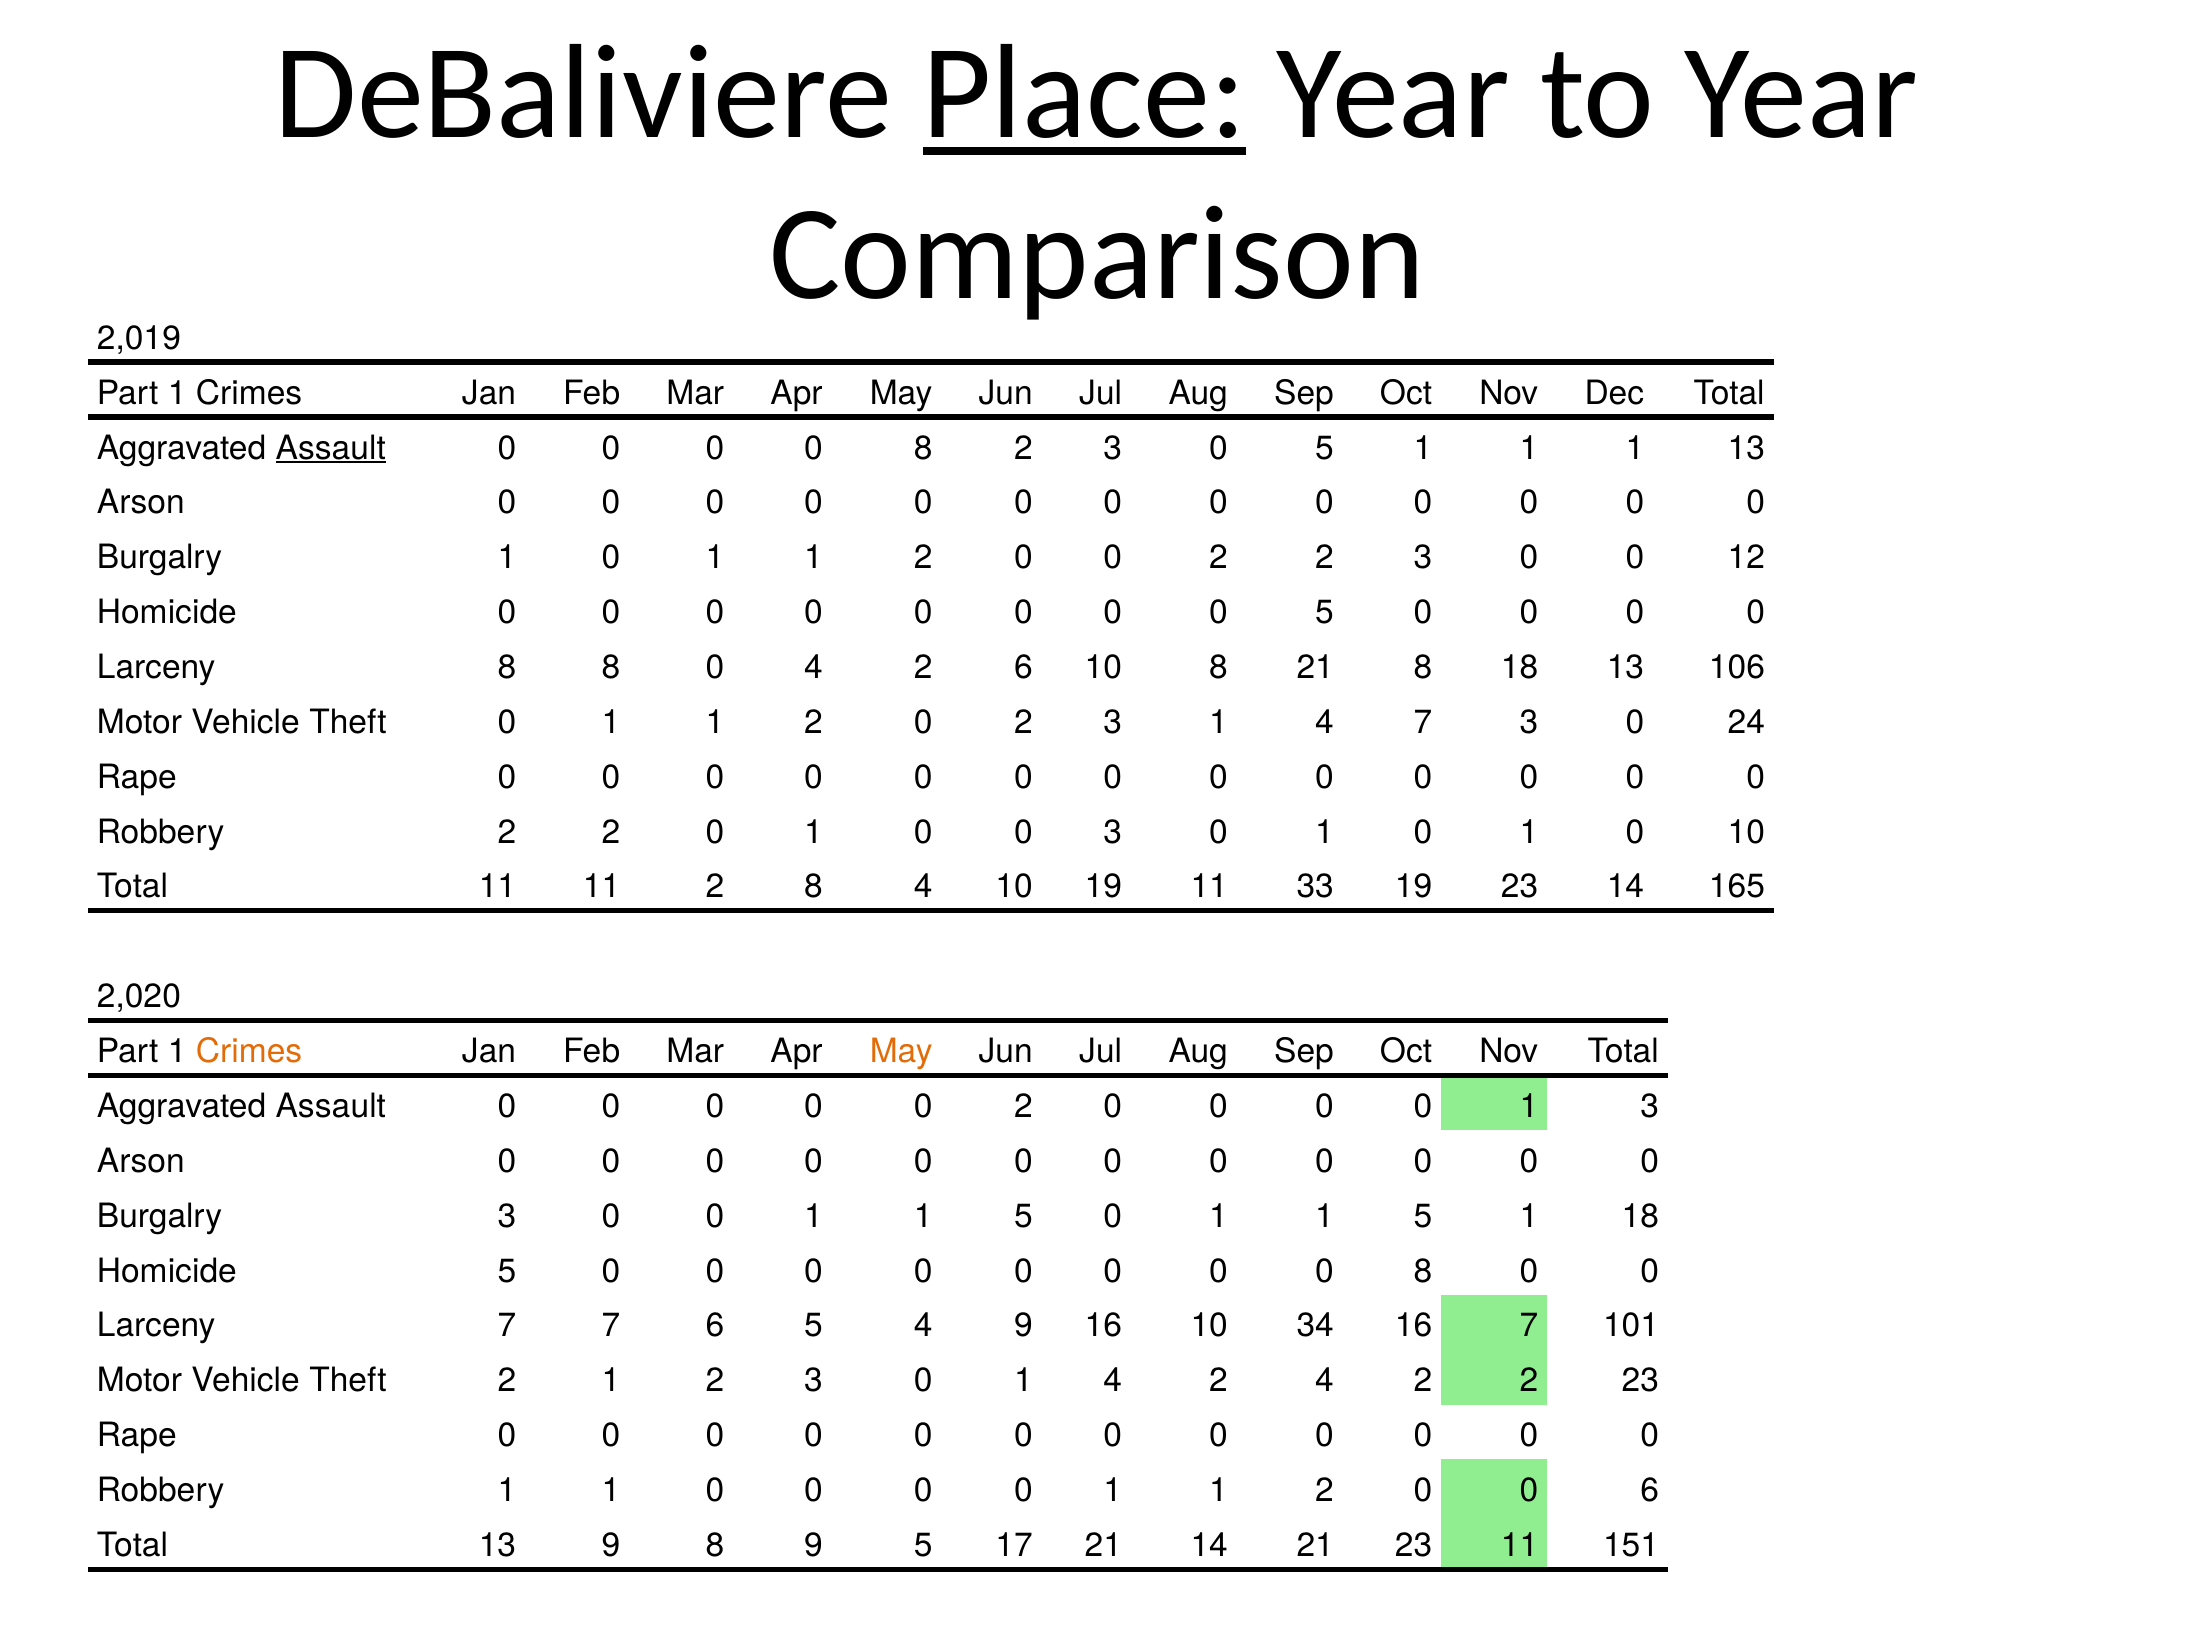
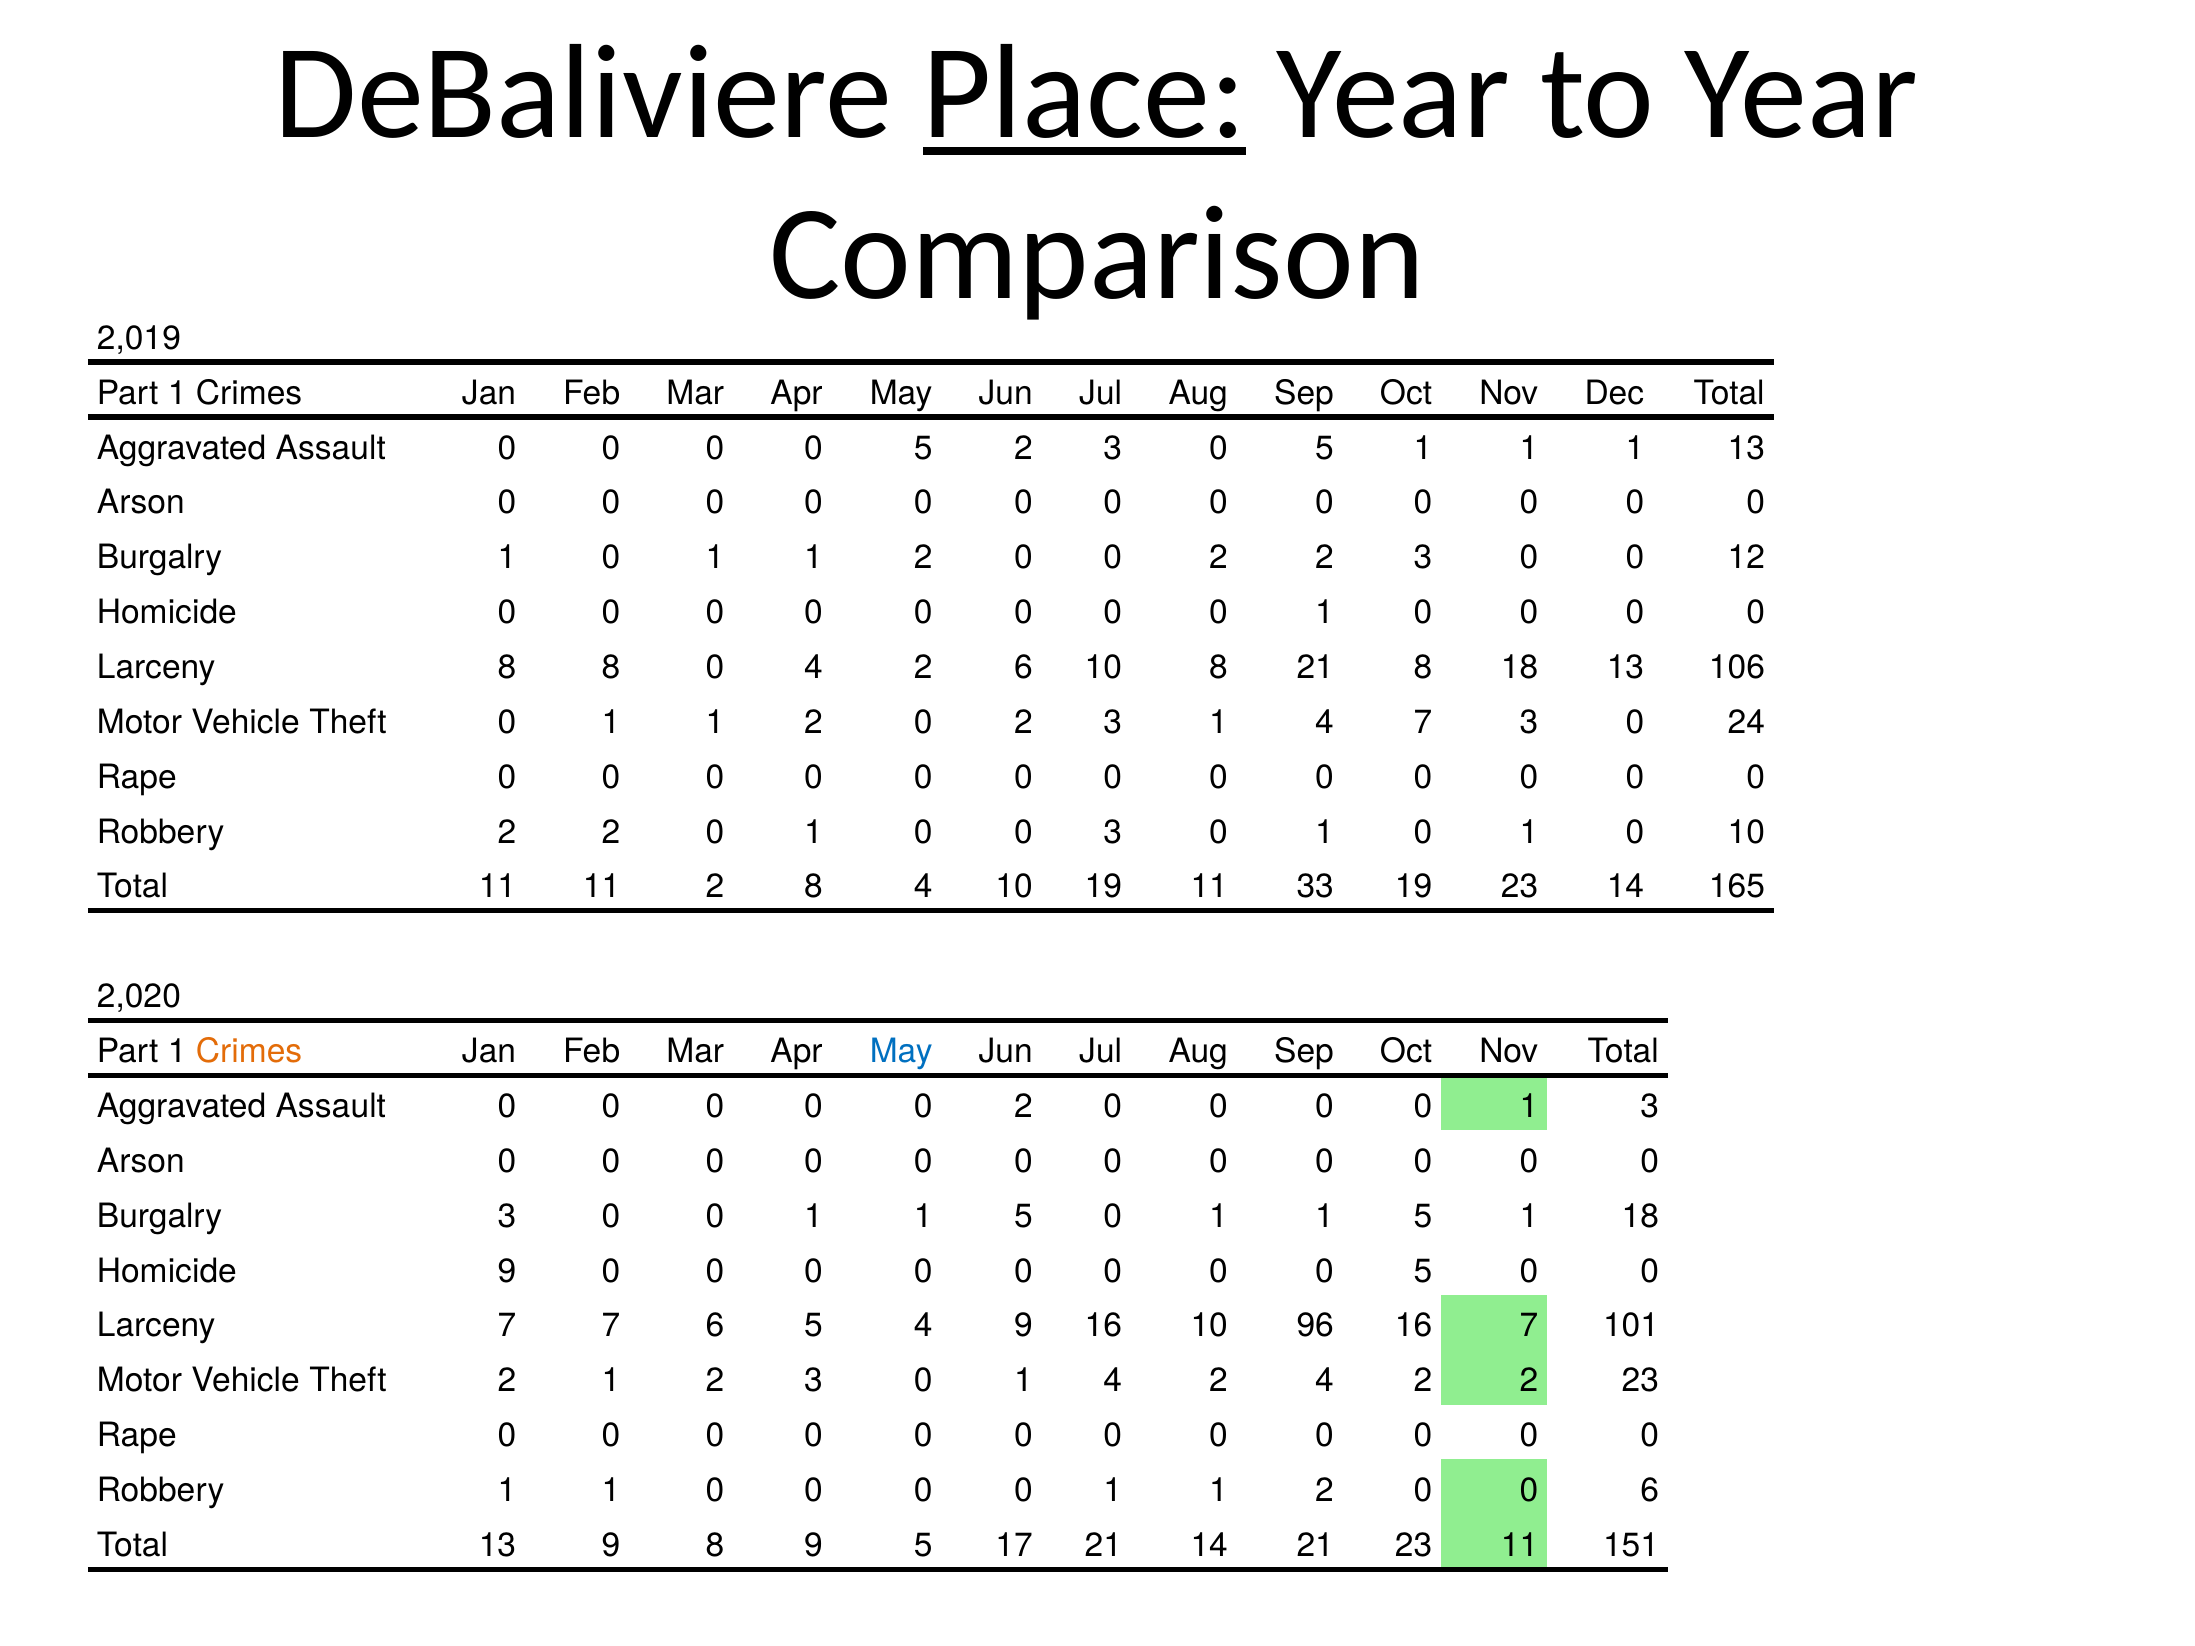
Assault underline: present -> none (331, 448)
8: 8 -> 5 (923, 448)
5: 5 -> 1 (1325, 613)
May colour: orange -> blue (901, 1052)
Homicide 5: 5 -> 9 (507, 1271)
8: 8 -> 5 (1423, 1271)
34: 34 -> 96 (1315, 1326)
